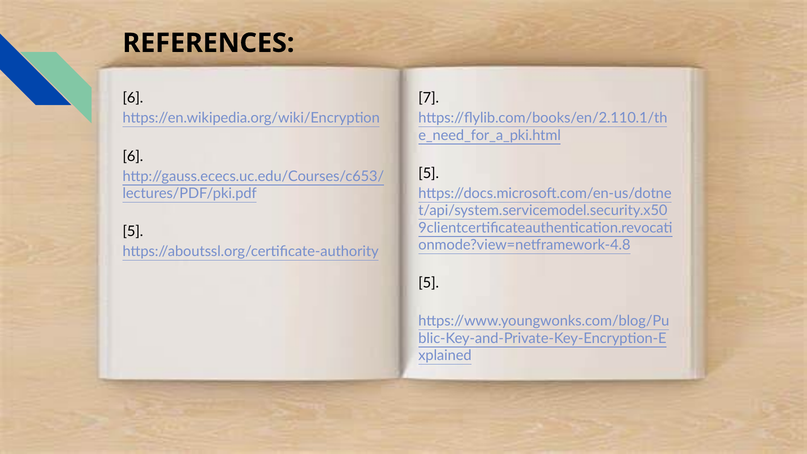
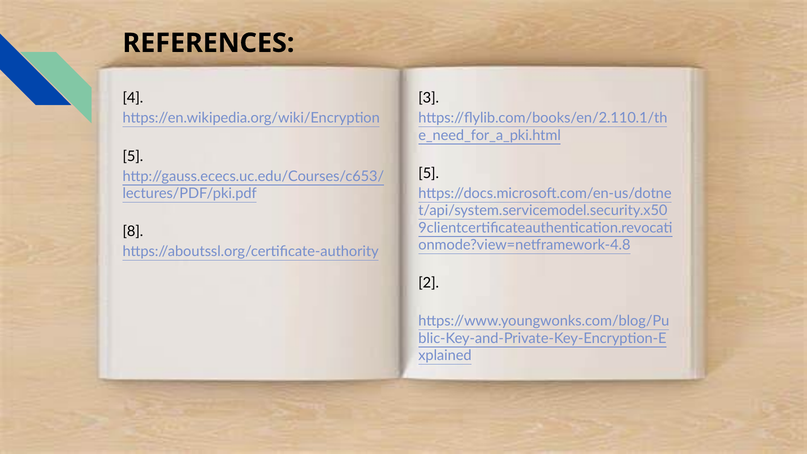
6: 6 -> 4 (133, 98)
7: 7 -> 3 (429, 98)
6: 6 -> 5 (133, 156)
5: 5 -> 8 (133, 232)
5: 5 -> 2 (429, 283)
